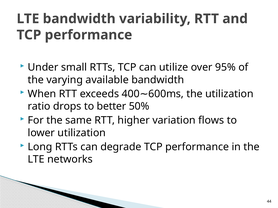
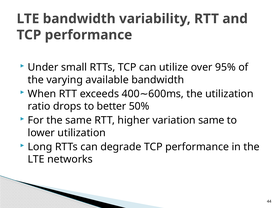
variation flows: flows -> same (211, 121)
